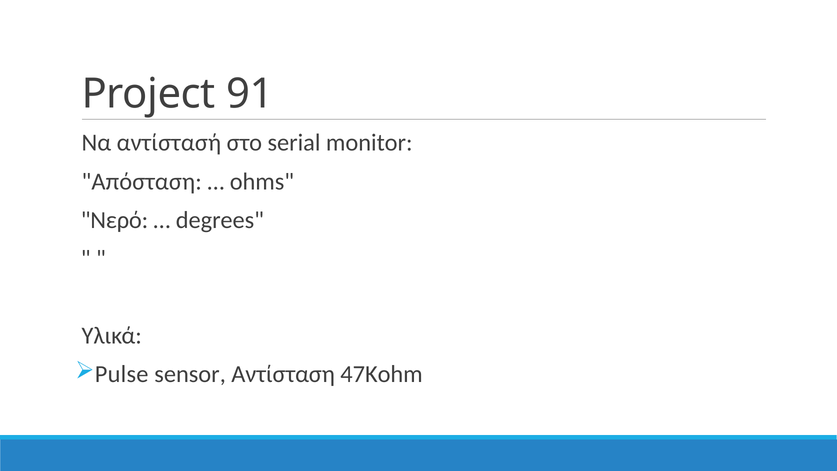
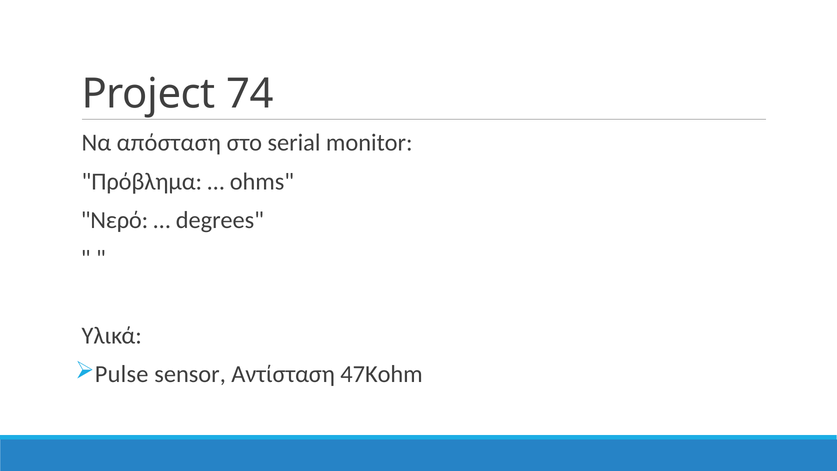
91: 91 -> 74 (250, 94)
αντίστασή: αντίστασή -> απόσταση (169, 143)
Απόσταση: Απόσταση -> Πρόβλημα (142, 181)
